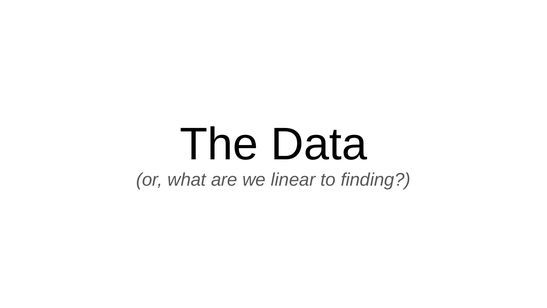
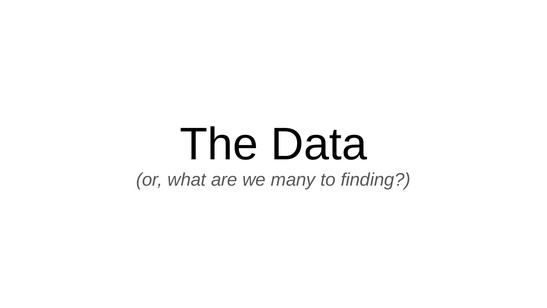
linear: linear -> many (293, 180)
